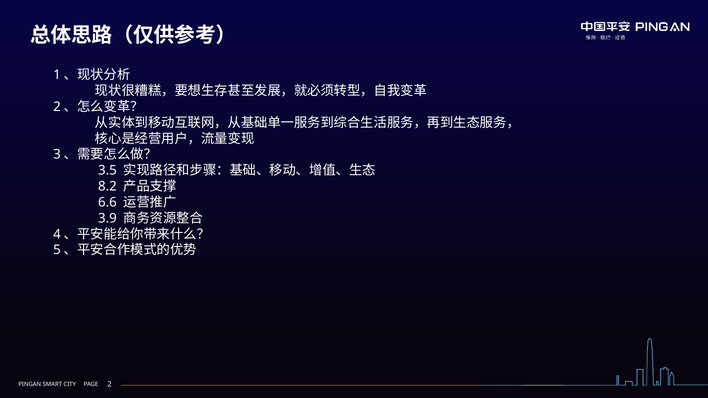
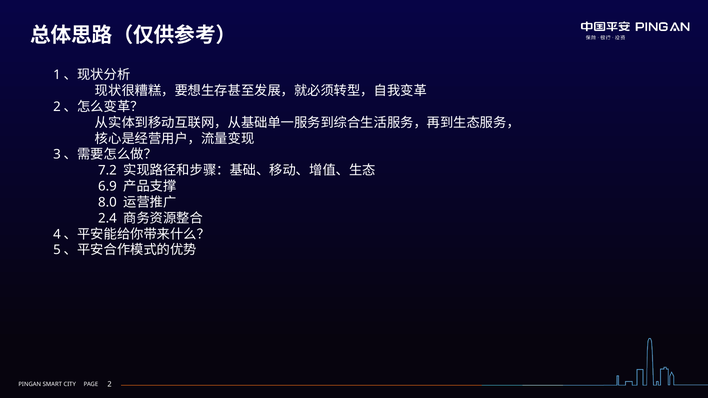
3.5: 3.5 -> 7.2 (107, 171)
8.2: 8.2 -> 6.9 (107, 187)
6.6: 6.6 -> 8.0 (107, 202)
3.9: 3.9 -> 2.4 (107, 218)
